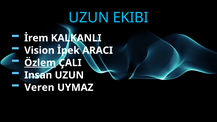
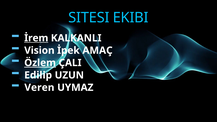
UZUN: UZUN -> SITESI (89, 18)
İrem underline: none -> present (36, 38)
ARACI: ARACI -> AMAÇ (98, 50)
Insan: Insan -> Edilip (38, 75)
